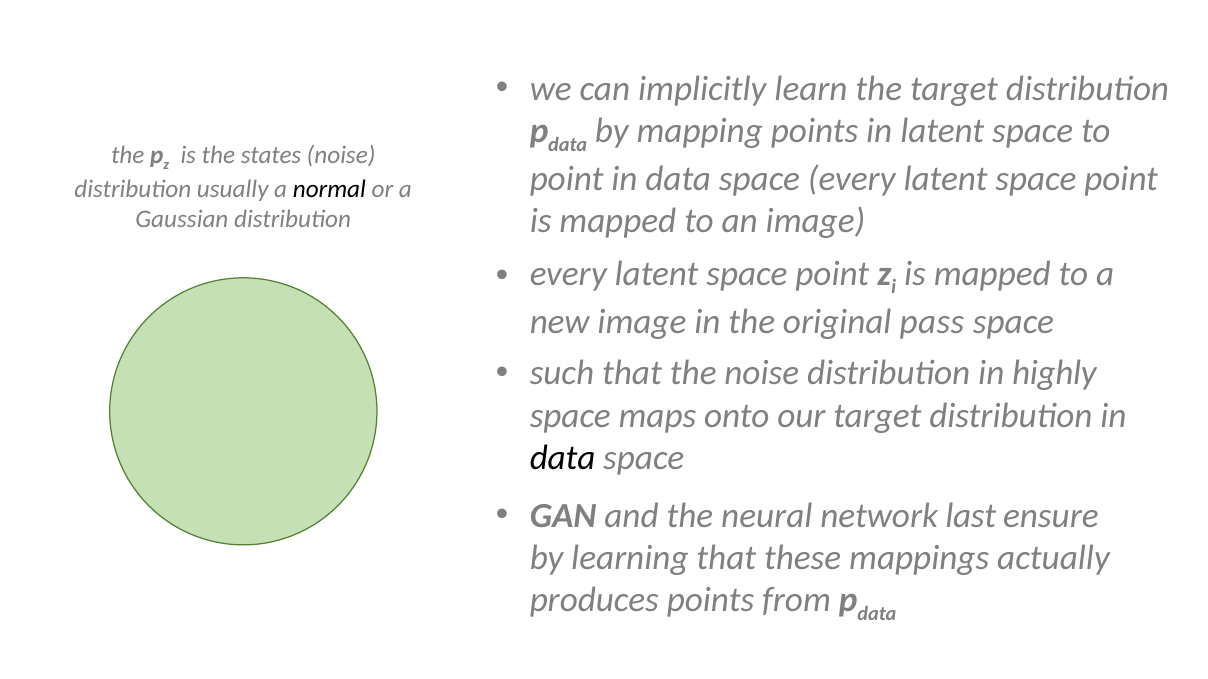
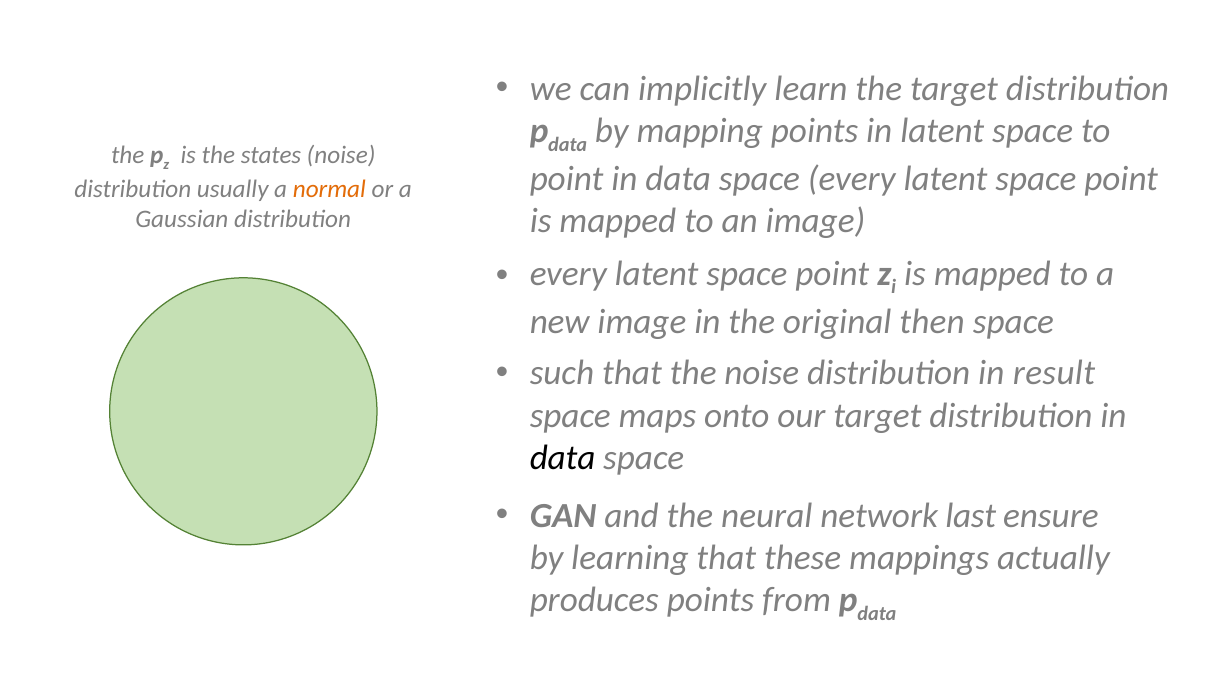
normal colour: black -> orange (329, 190)
pass: pass -> then (932, 322)
highly: highly -> result (1054, 374)
